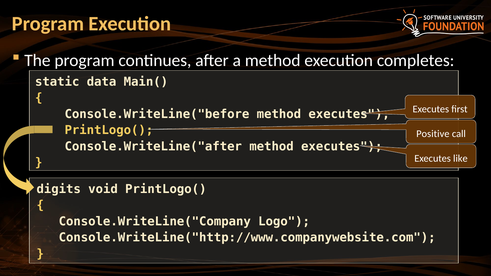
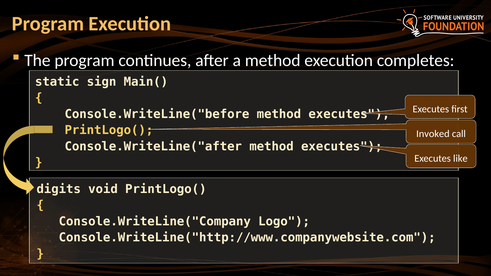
data: data -> sign (102, 82)
Positive: Positive -> Invoked (433, 134)
